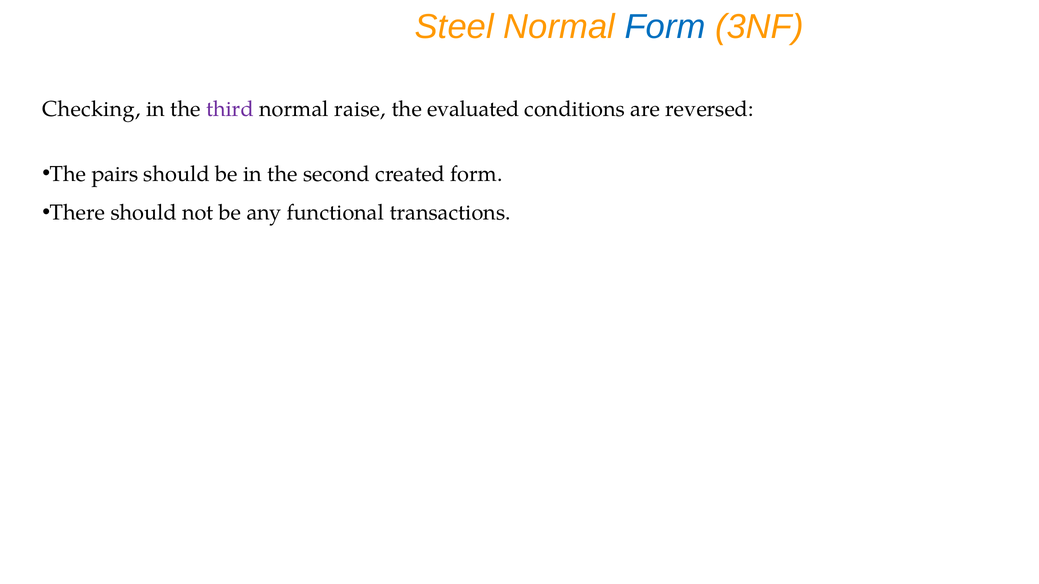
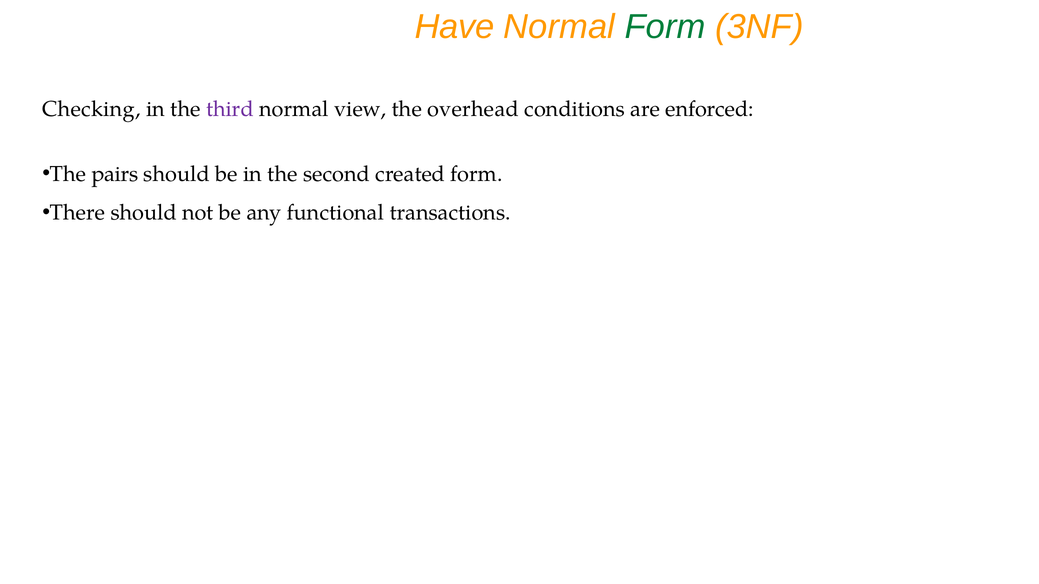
Steel: Steel -> Have (455, 27)
Form colour: blue -> green (665, 27)
raise: raise -> view (360, 109)
evaluated: evaluated -> overhead (473, 109)
reversed: reversed -> enforced (710, 109)
